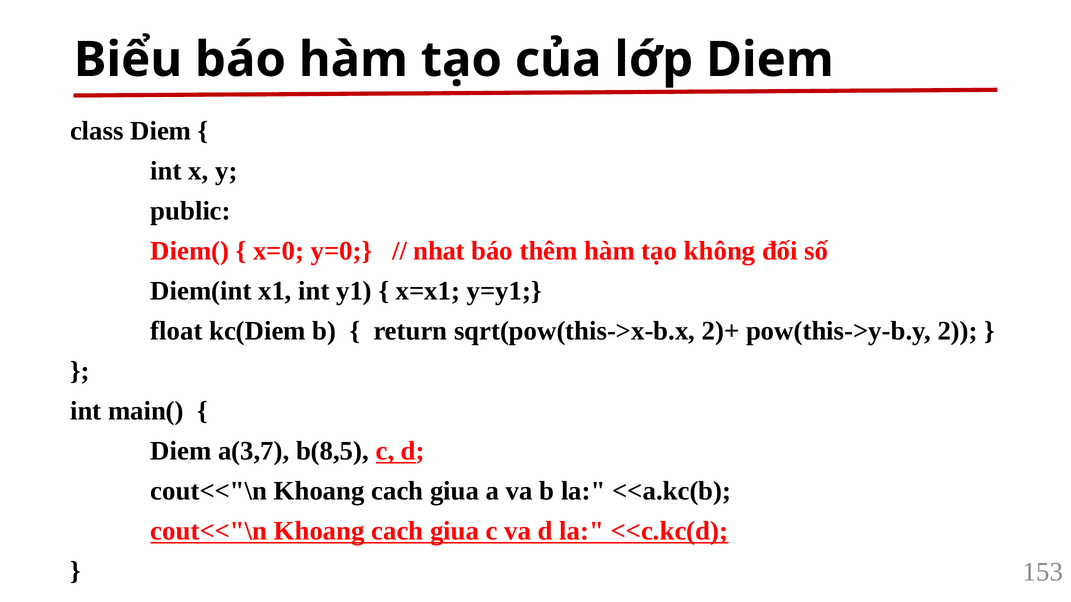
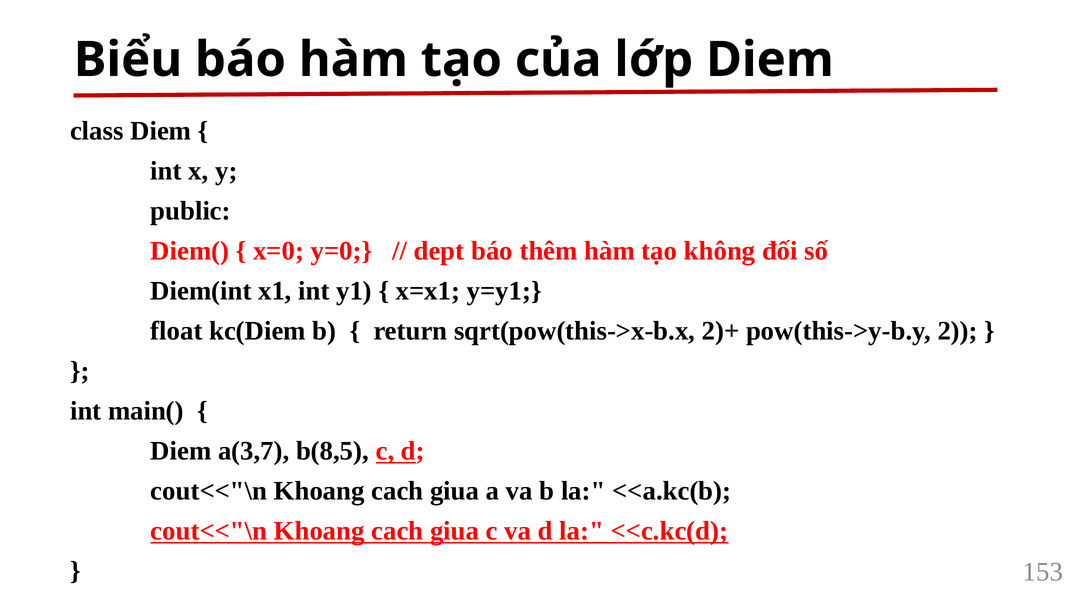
nhat: nhat -> dept (439, 251)
